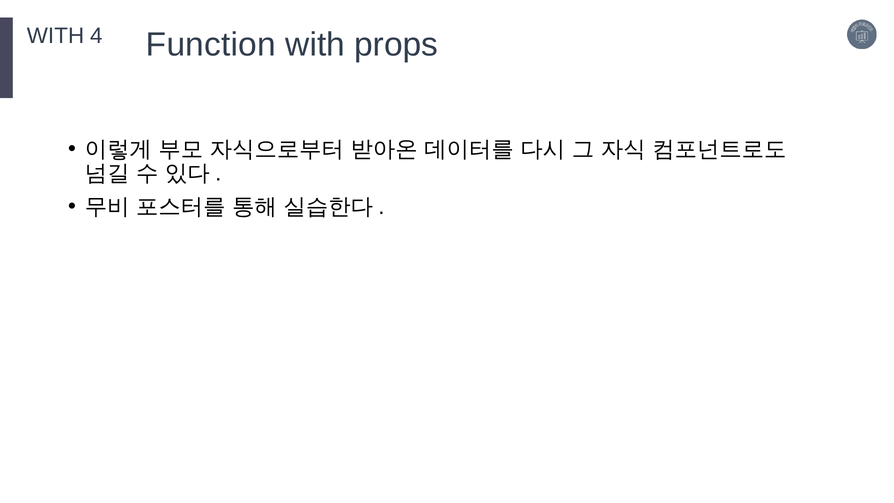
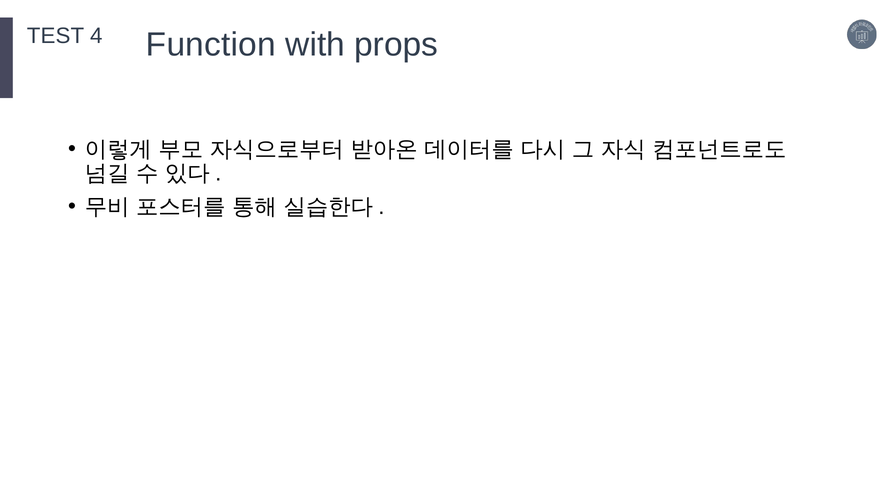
WITH: WITH -> TEST (55, 36)
